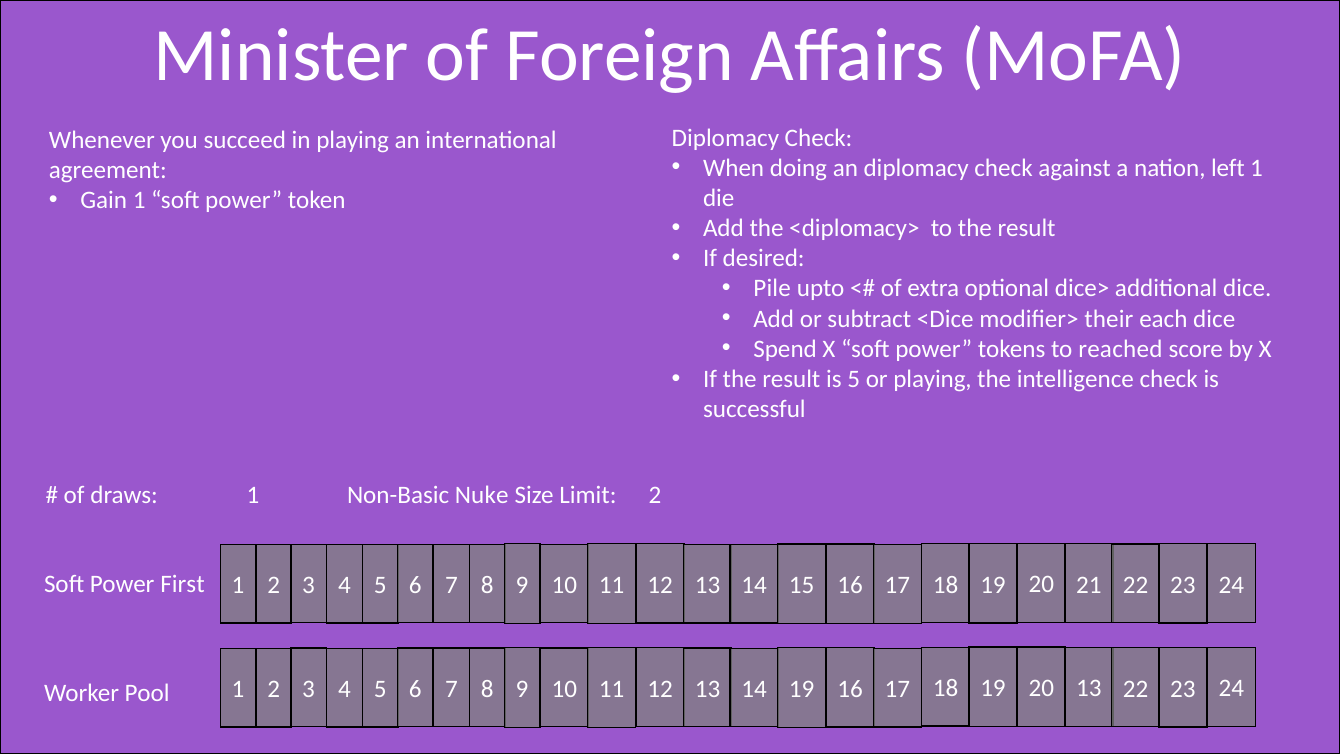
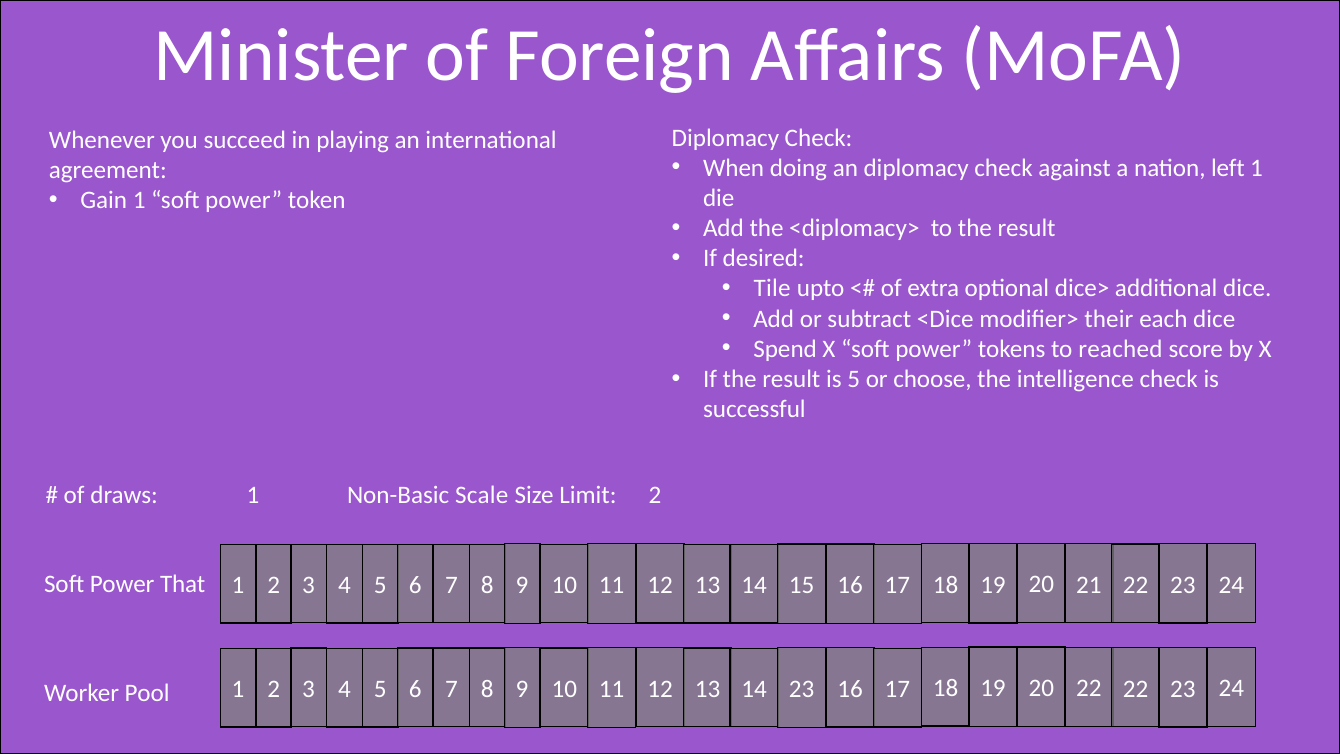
Pile: Pile -> Tile (772, 289)
or playing: playing -> choose (933, 379)
Nuke: Nuke -> Scale (482, 495)
First: First -> That (183, 584)
14 19: 19 -> 23 (802, 689)
20 13: 13 -> 22 (1089, 688)
